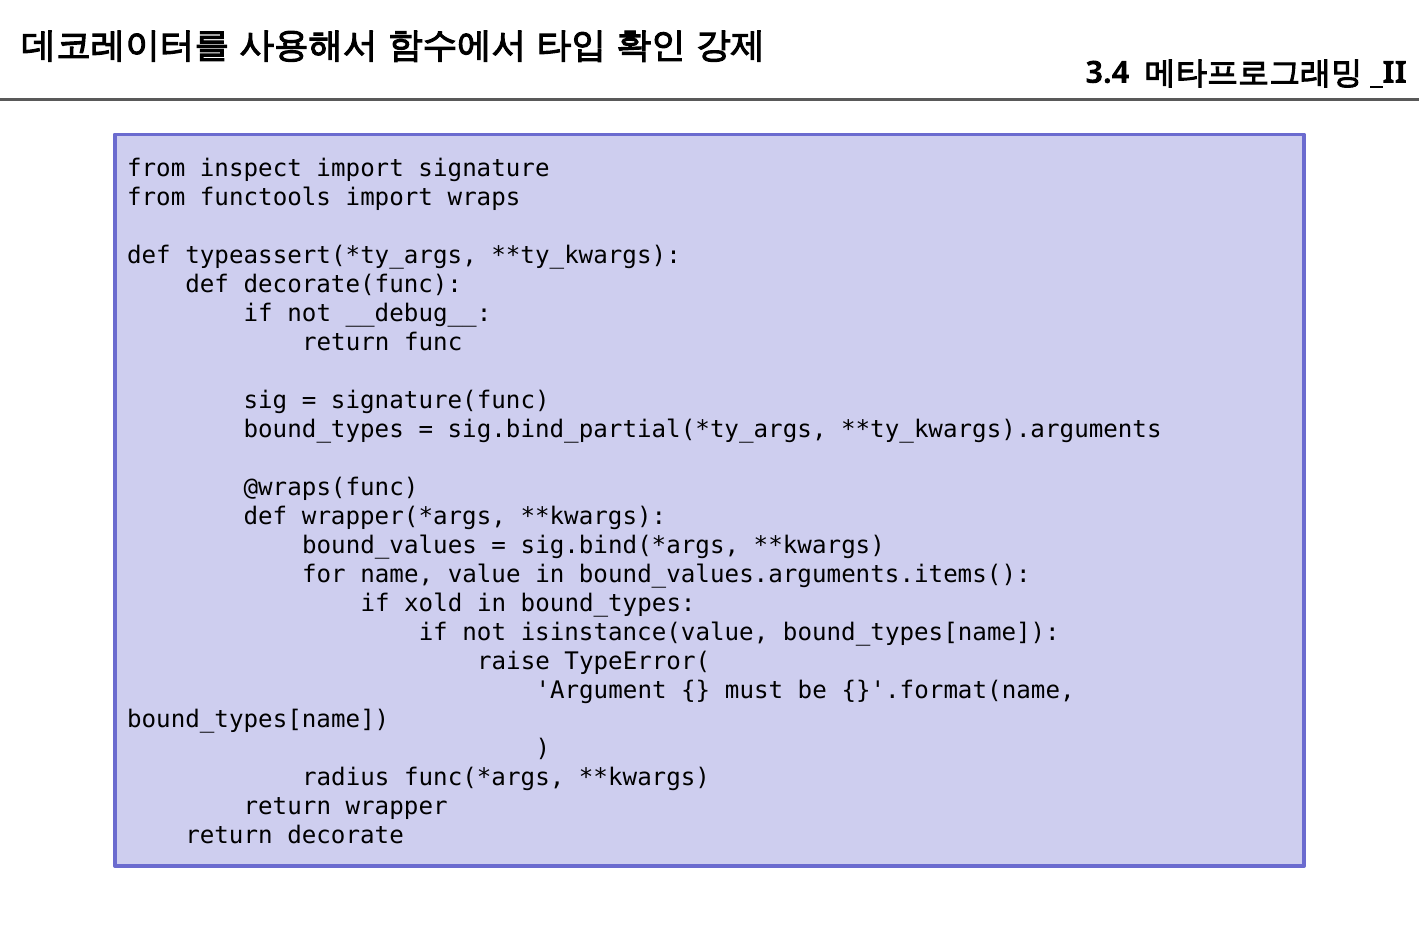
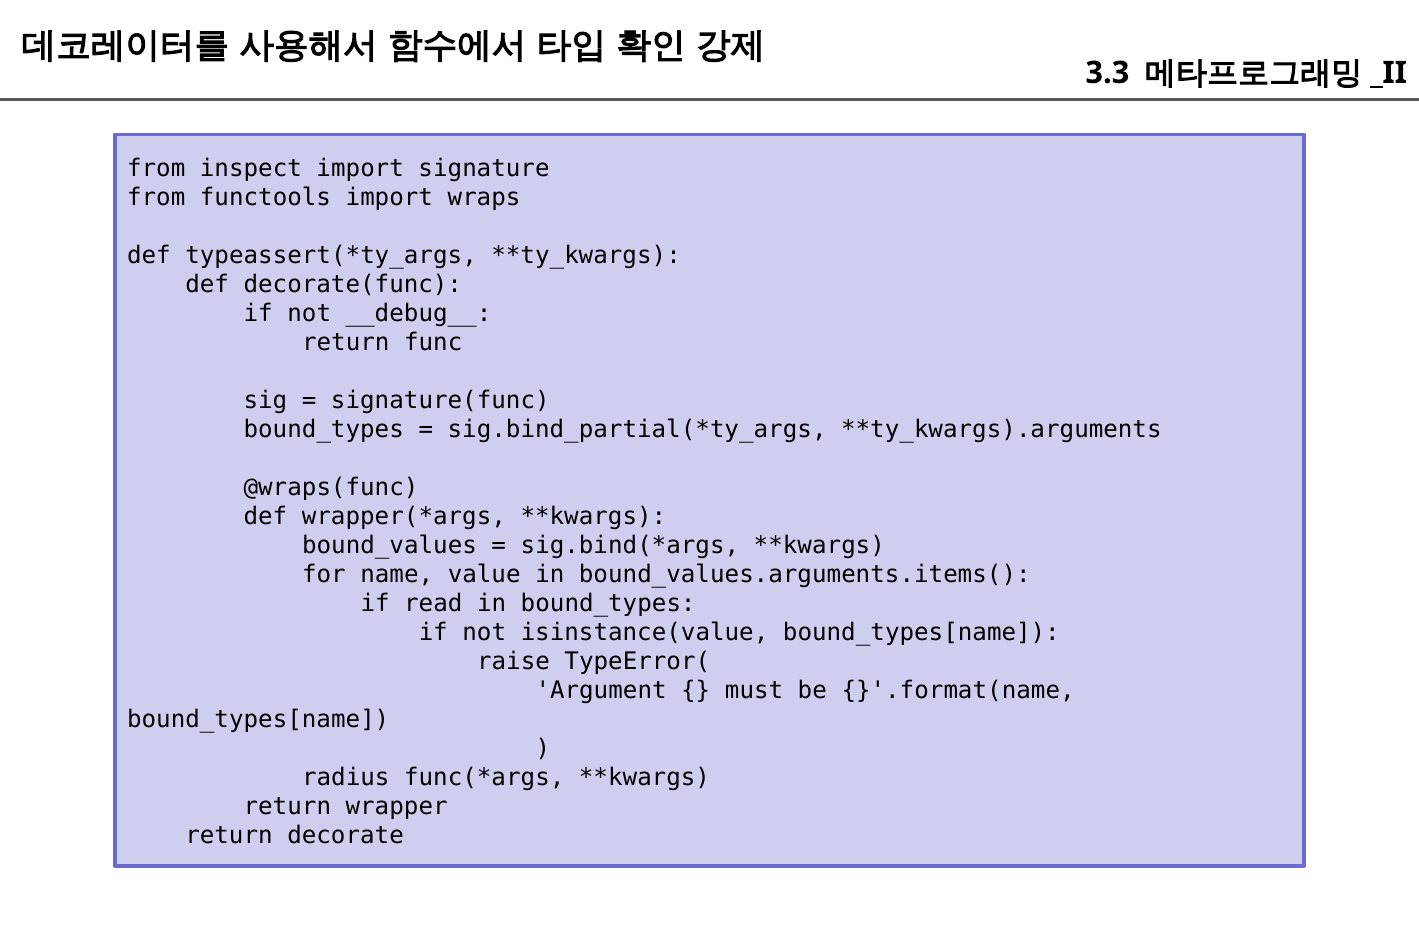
3.4: 3.4 -> 3.3 (1107, 73)
xold: xold -> read (433, 603)
